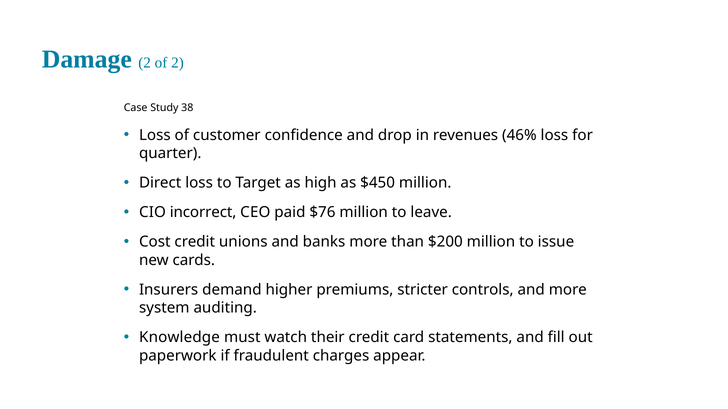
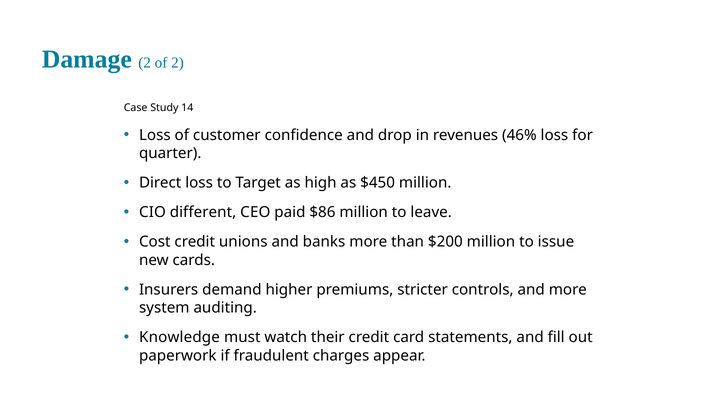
38: 38 -> 14 (187, 108)
incorrect: incorrect -> different (203, 213)
$76: $76 -> $86 (322, 213)
